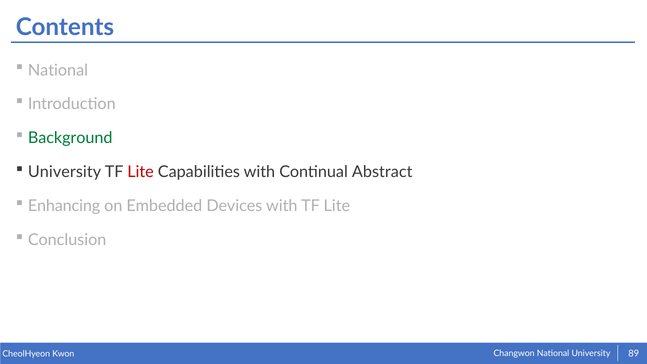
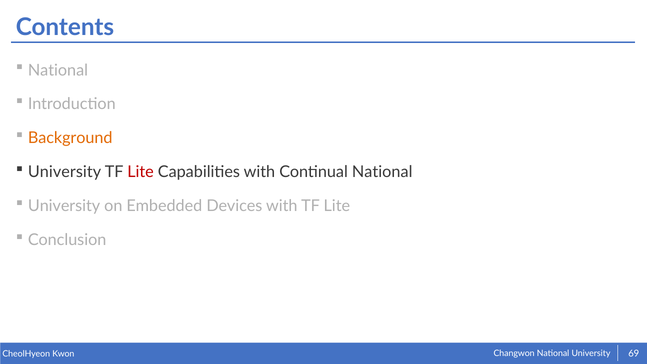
Background colour: green -> orange (70, 138)
Continual Abstract: Abstract -> National (382, 172)
Enhancing: Enhancing -> University (64, 206)
89: 89 -> 69 (634, 353)
